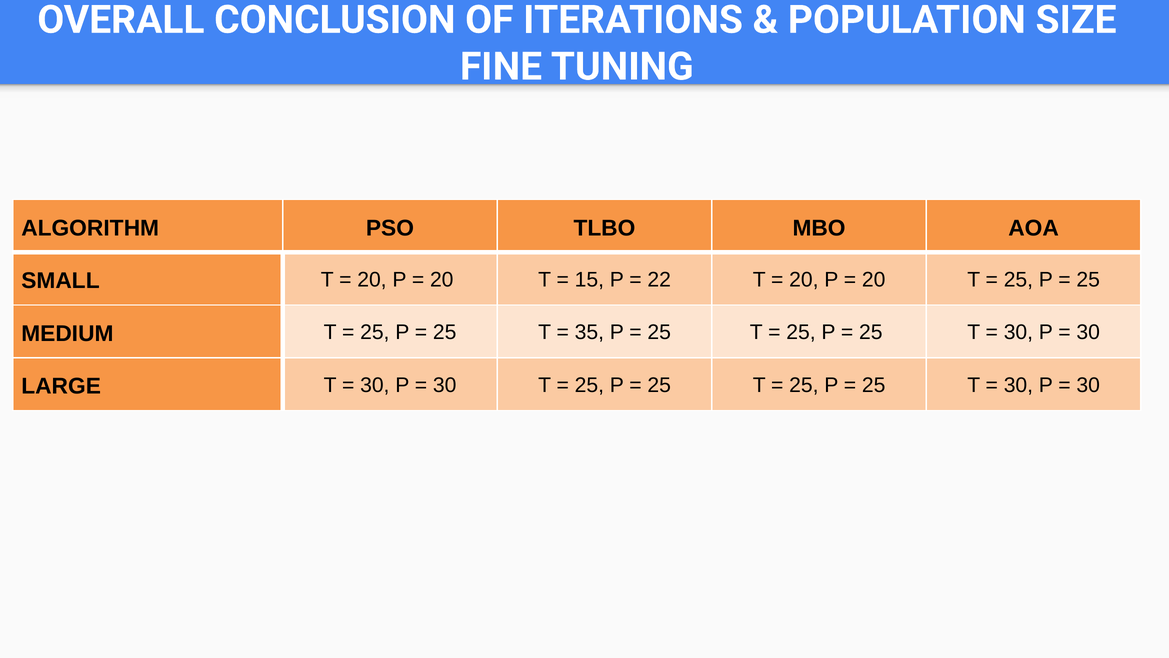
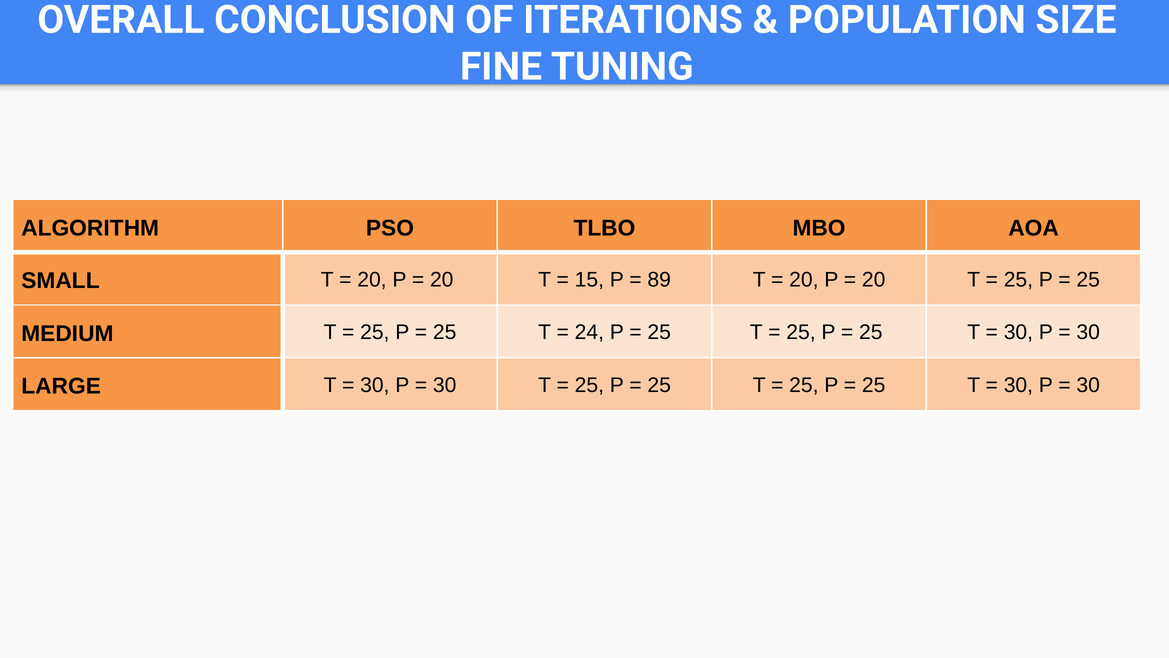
22: 22 -> 89 (659, 279)
35: 35 -> 24 (589, 332)
